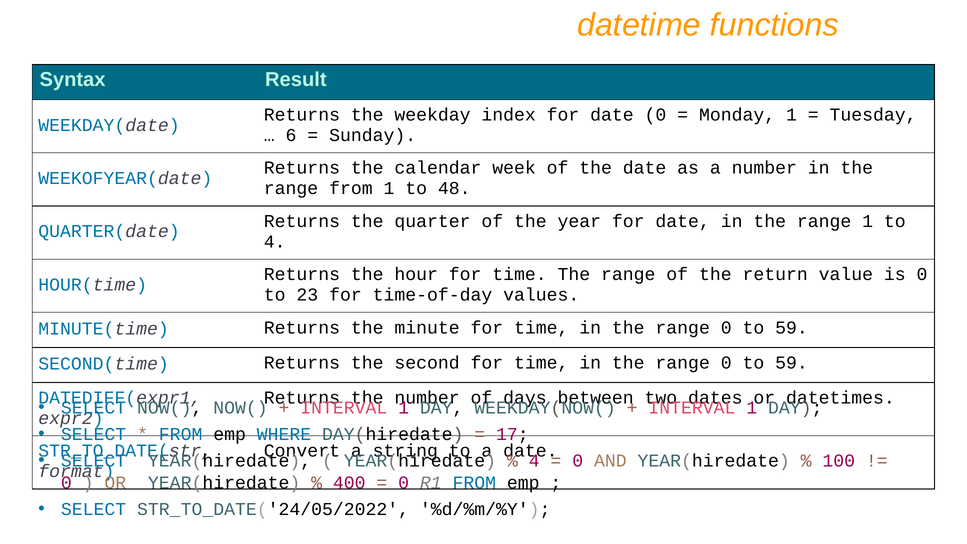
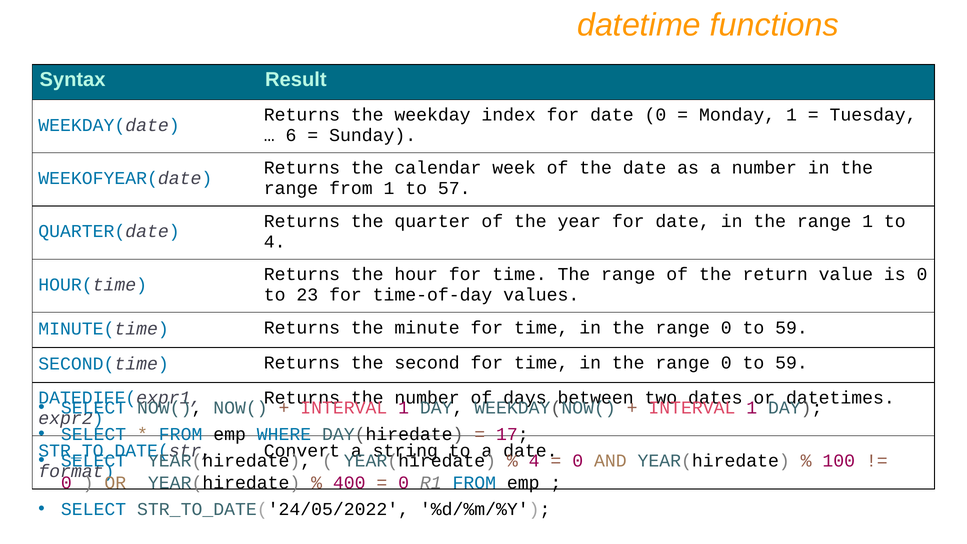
48: 48 -> 57 (454, 188)
